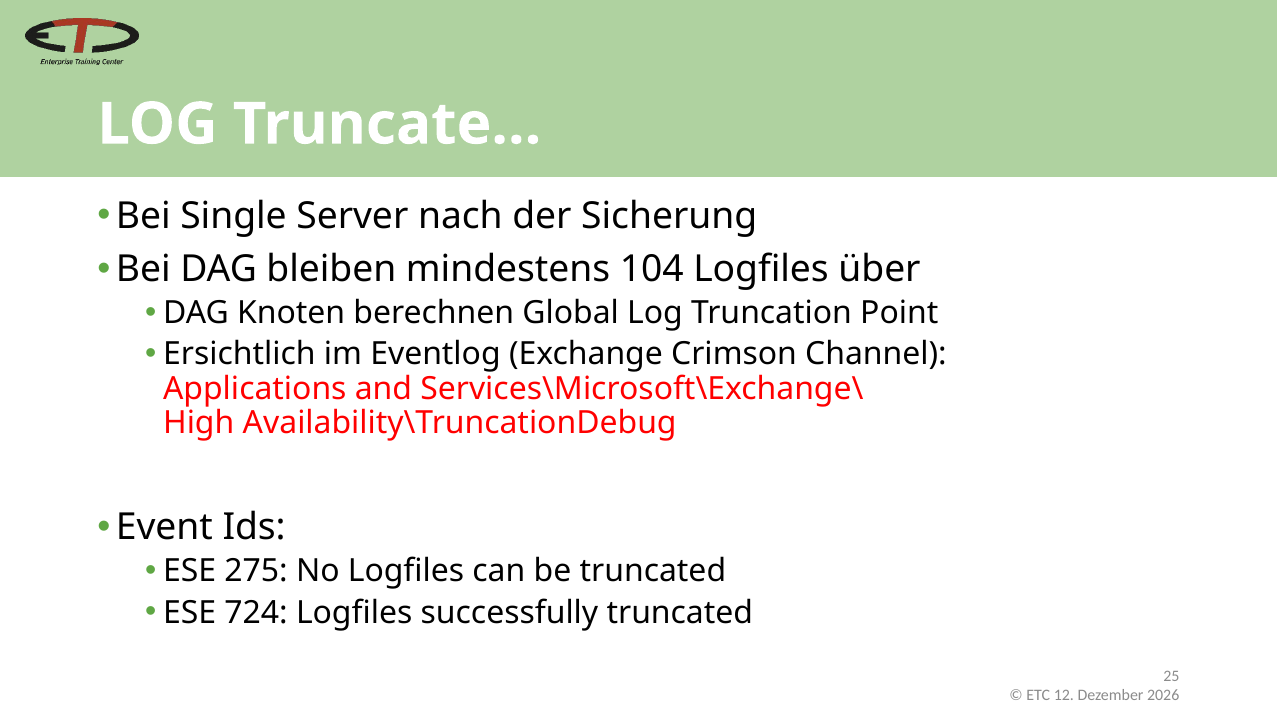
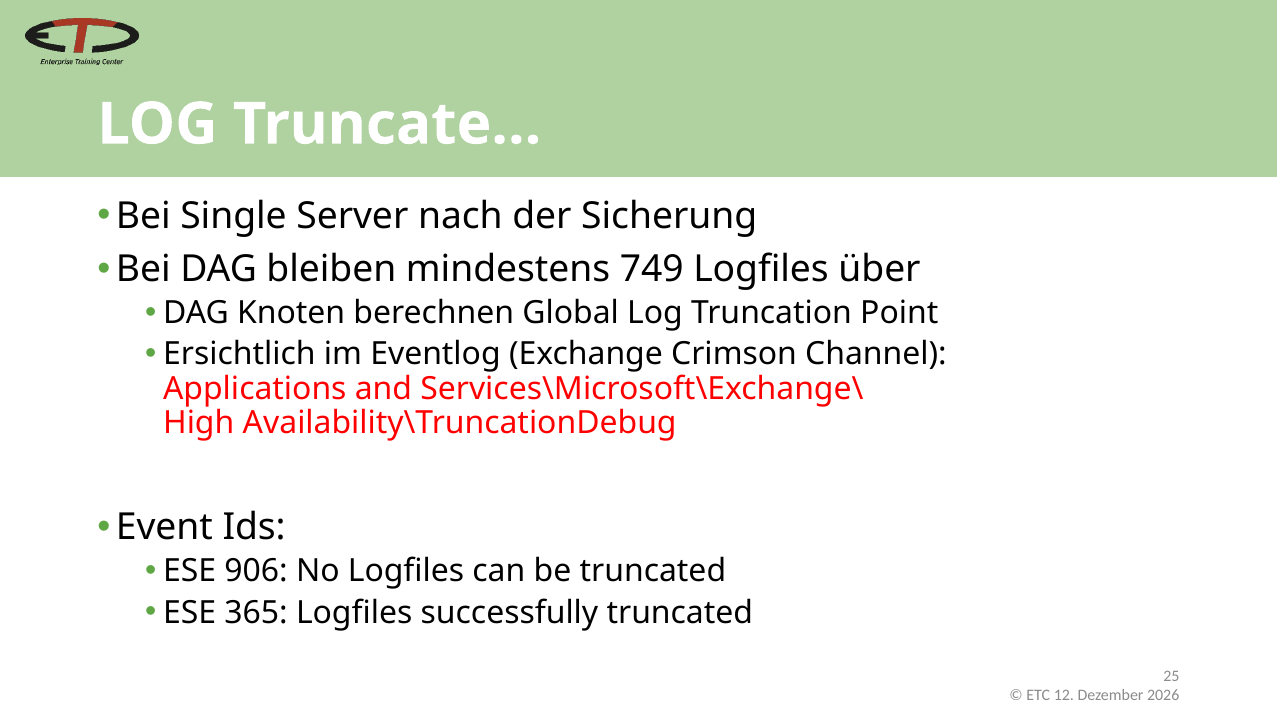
104: 104 -> 749 (652, 269)
275: 275 -> 906 (256, 572)
724: 724 -> 365 (256, 613)
